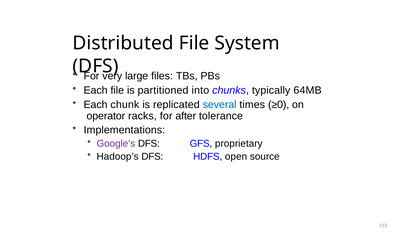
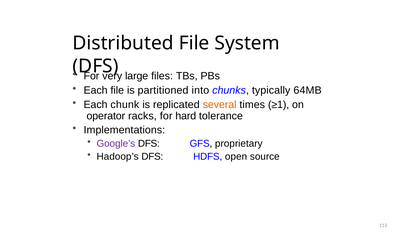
several colour: blue -> orange (220, 104)
≥0: ≥0 -> ≥1 (279, 104)
after: after -> hard (186, 116)
